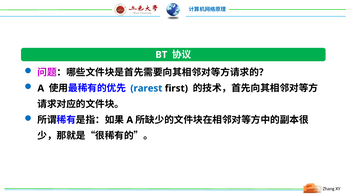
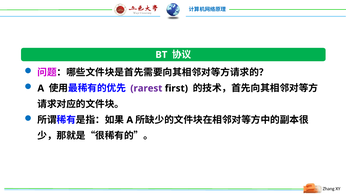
rarest colour: blue -> purple (146, 89)
